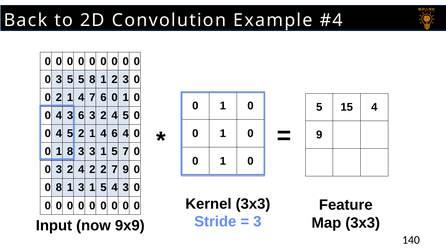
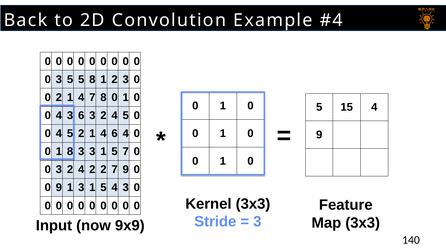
7 6: 6 -> 8 (103, 97)
0 8: 8 -> 9 (59, 188)
